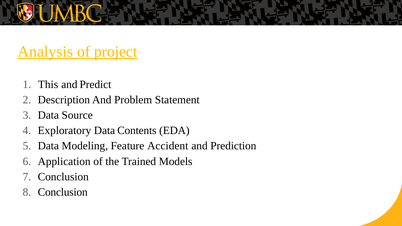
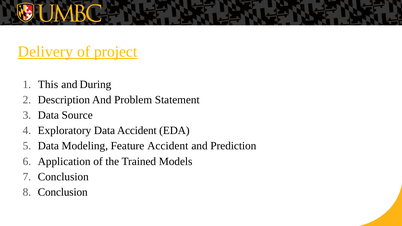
Analysis: Analysis -> Delivery (45, 52)
Predict: Predict -> During (95, 84)
Data Contents: Contents -> Accident (137, 131)
